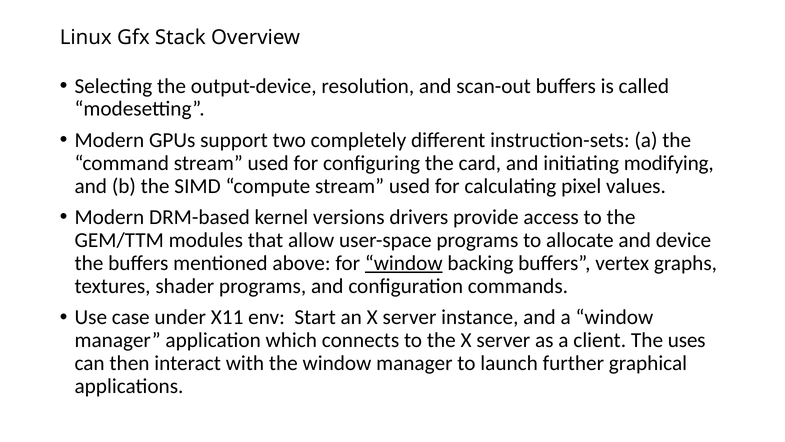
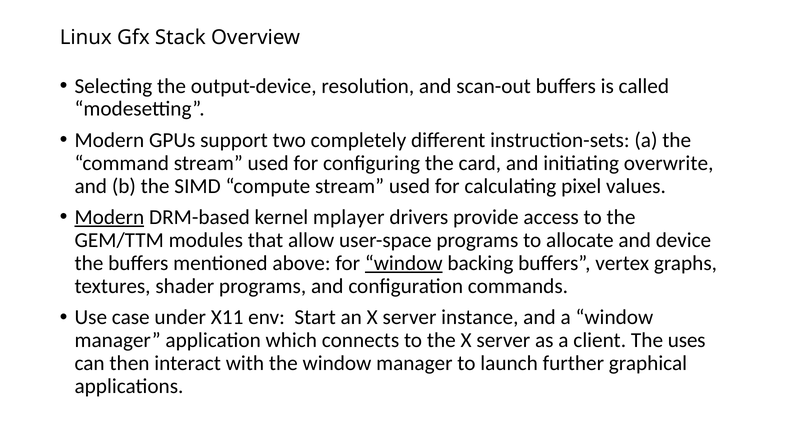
modifying: modifying -> overwrite (669, 163)
Modern underline: none -> present (109, 217)
versions: versions -> mplayer (349, 217)
